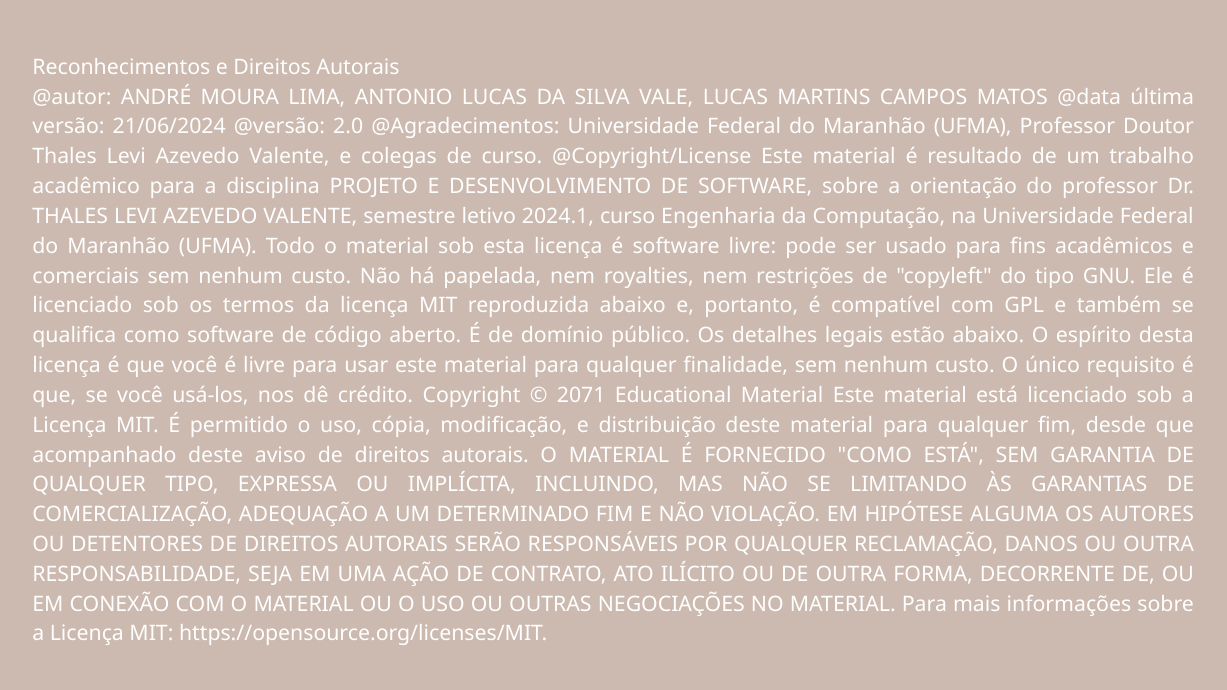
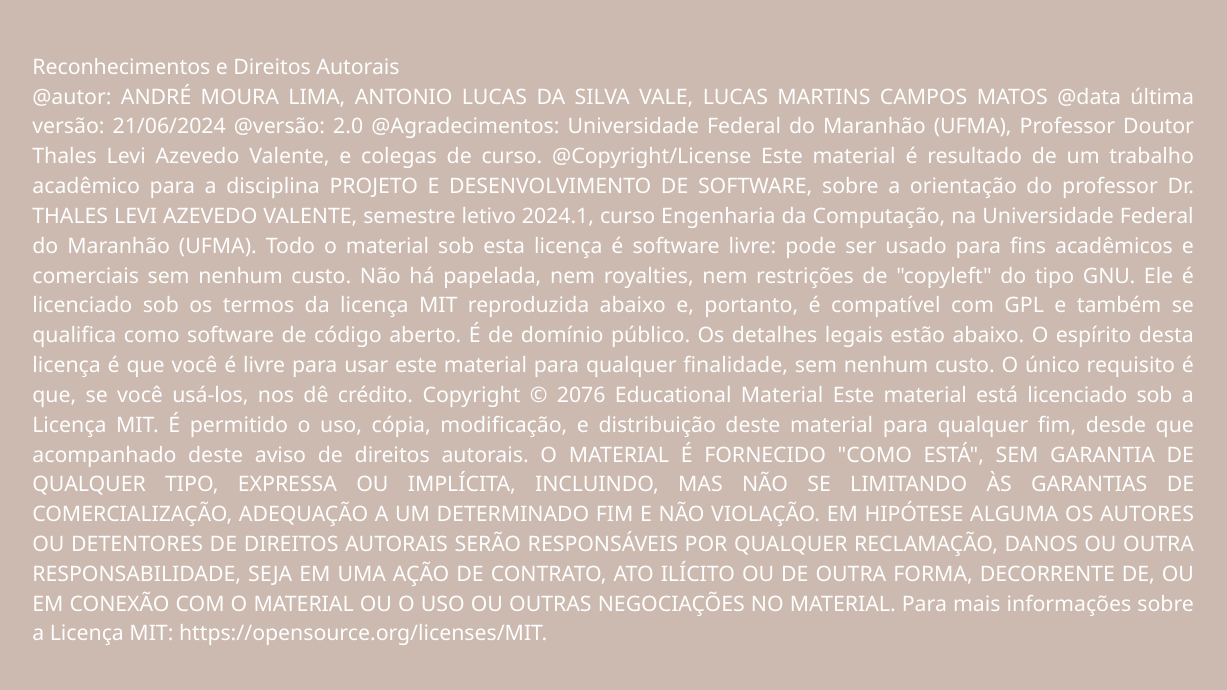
2071: 2071 -> 2076 (581, 395)
